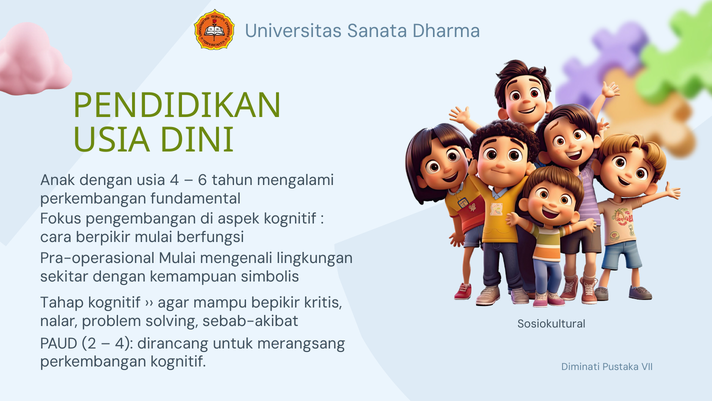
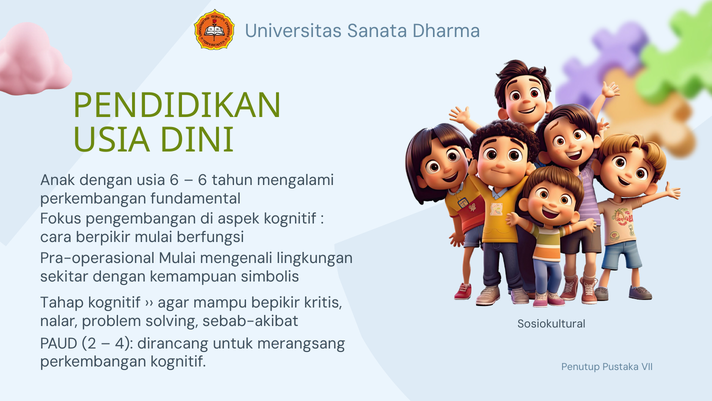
usia 4: 4 -> 6 (174, 180)
Diminati: Diminati -> Penutup (581, 367)
